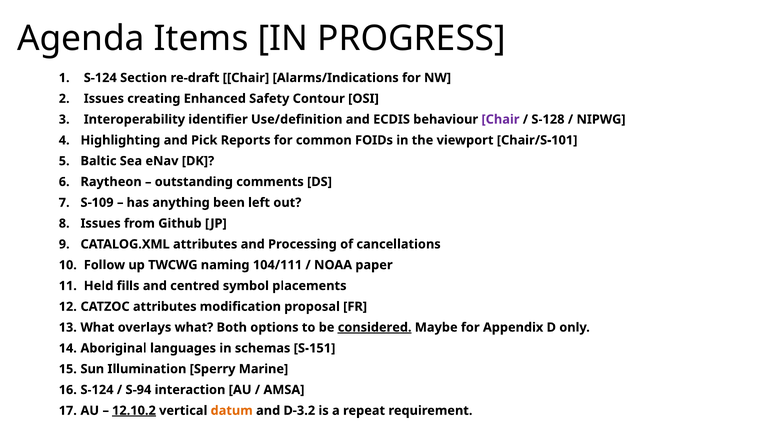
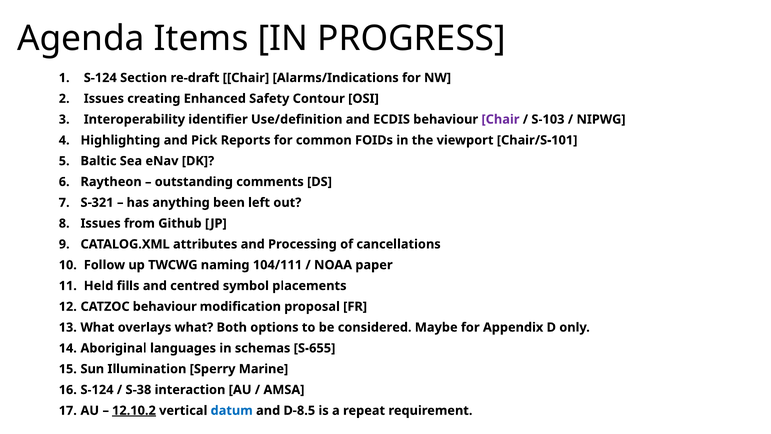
S-128: S-128 -> S-103 (548, 119)
S-109: S-109 -> S-321 (97, 202)
CATZOC attributes: attributes -> behaviour (165, 306)
considered underline: present -> none (375, 327)
S-151: S-151 -> S-655 (315, 348)
S-94: S-94 -> S-38 (138, 390)
datum colour: orange -> blue (232, 410)
D-3.2: D-3.2 -> D-8.5 (299, 410)
